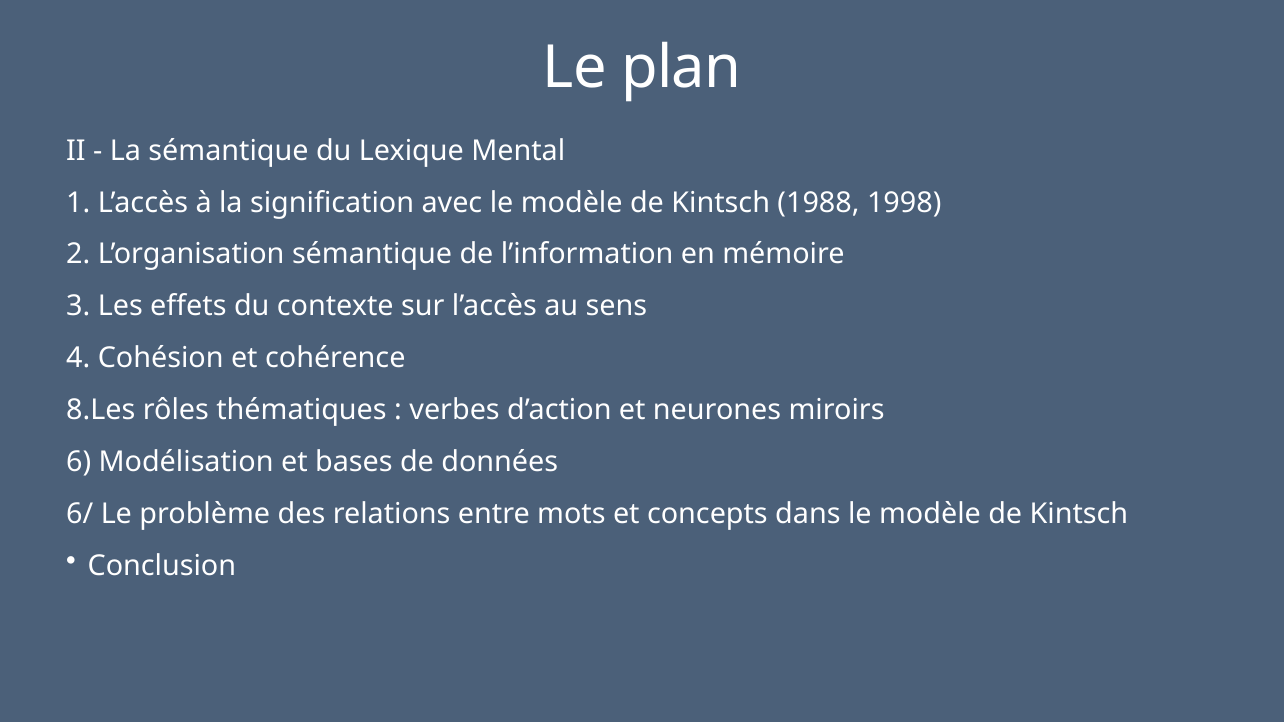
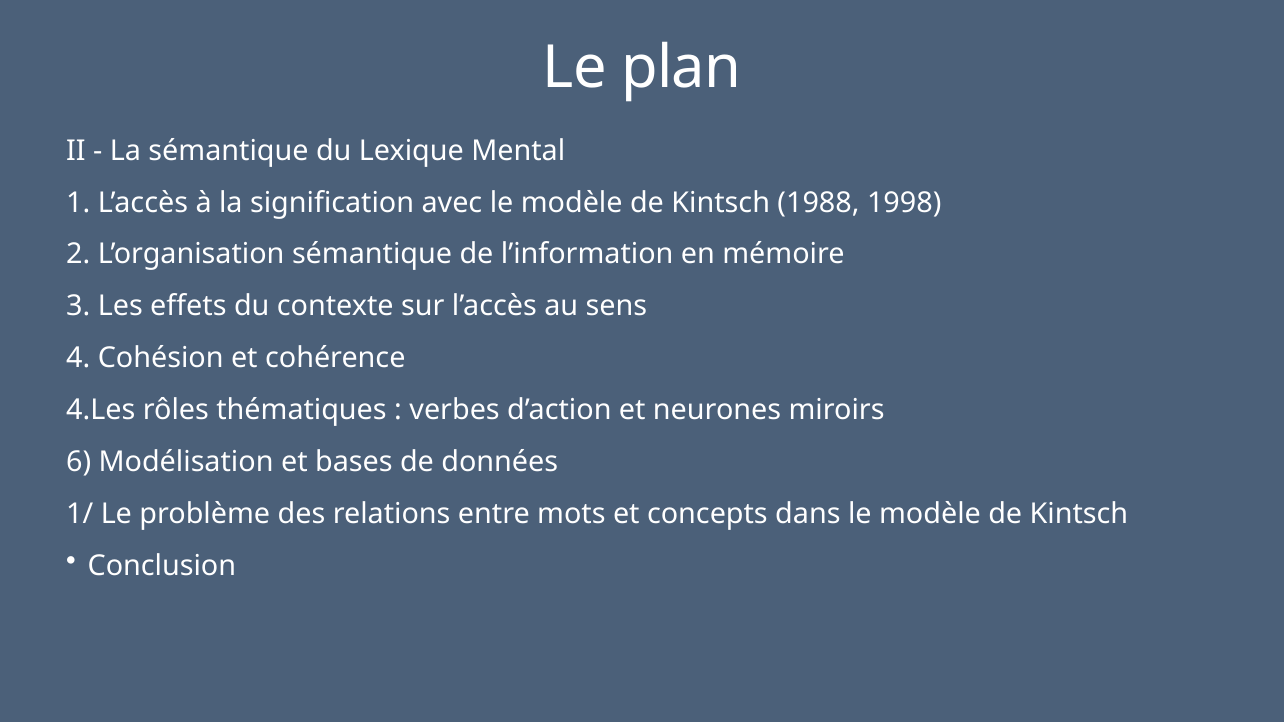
8.Les: 8.Les -> 4.Les (101, 410)
6/: 6/ -> 1/ (80, 514)
